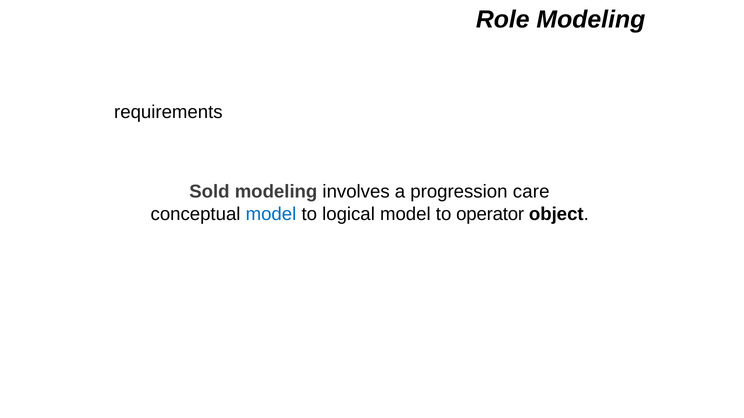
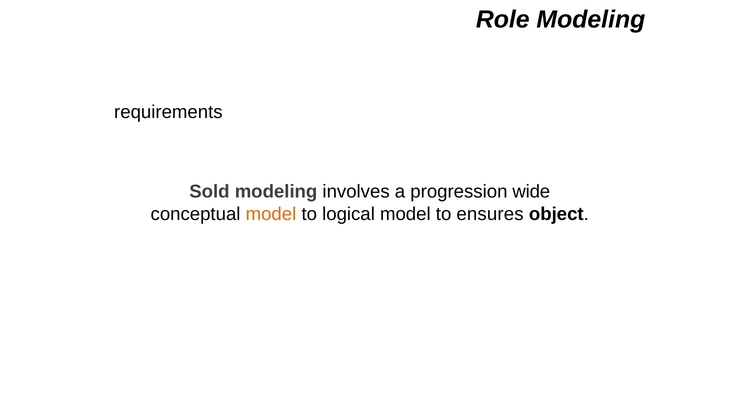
care: care -> wide (531, 192)
model colour: blue -> orange (271, 214)
operator: operator -> ensures (490, 214)
